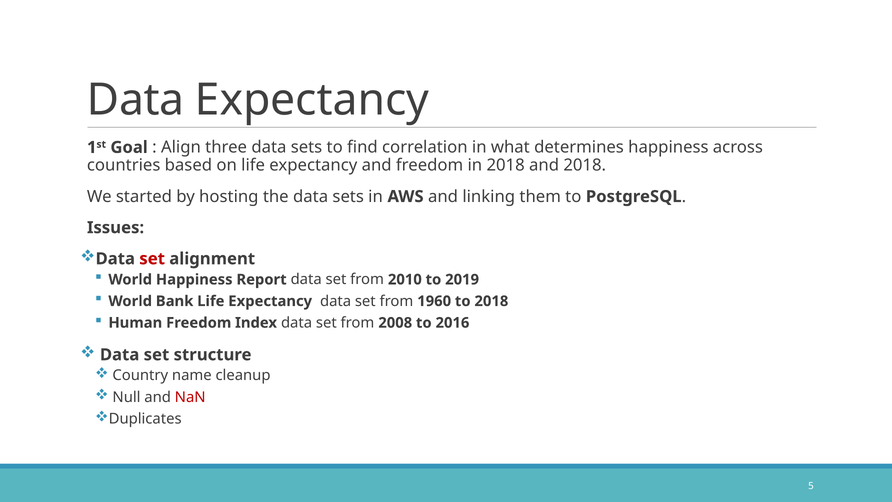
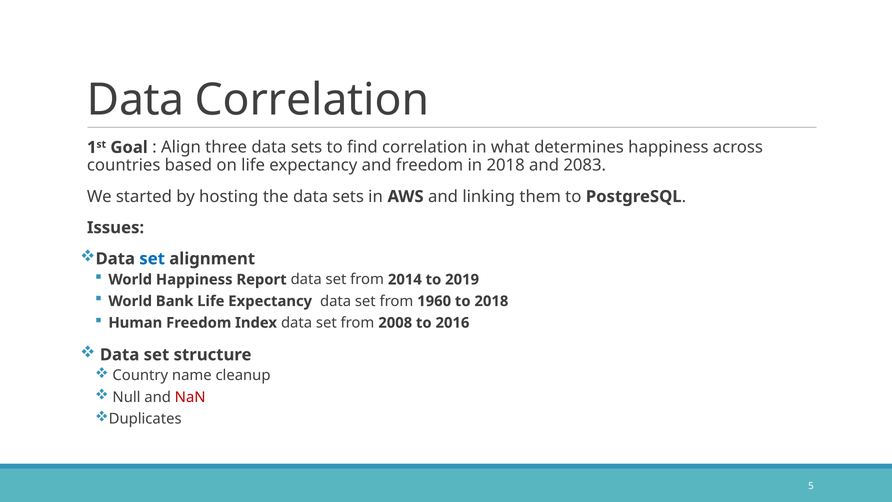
Data Expectancy: Expectancy -> Correlation (312, 100)
and 2018: 2018 -> 2083 (585, 165)
set colour: red -> blue (152, 259)
2010: 2010 -> 2014 (405, 279)
